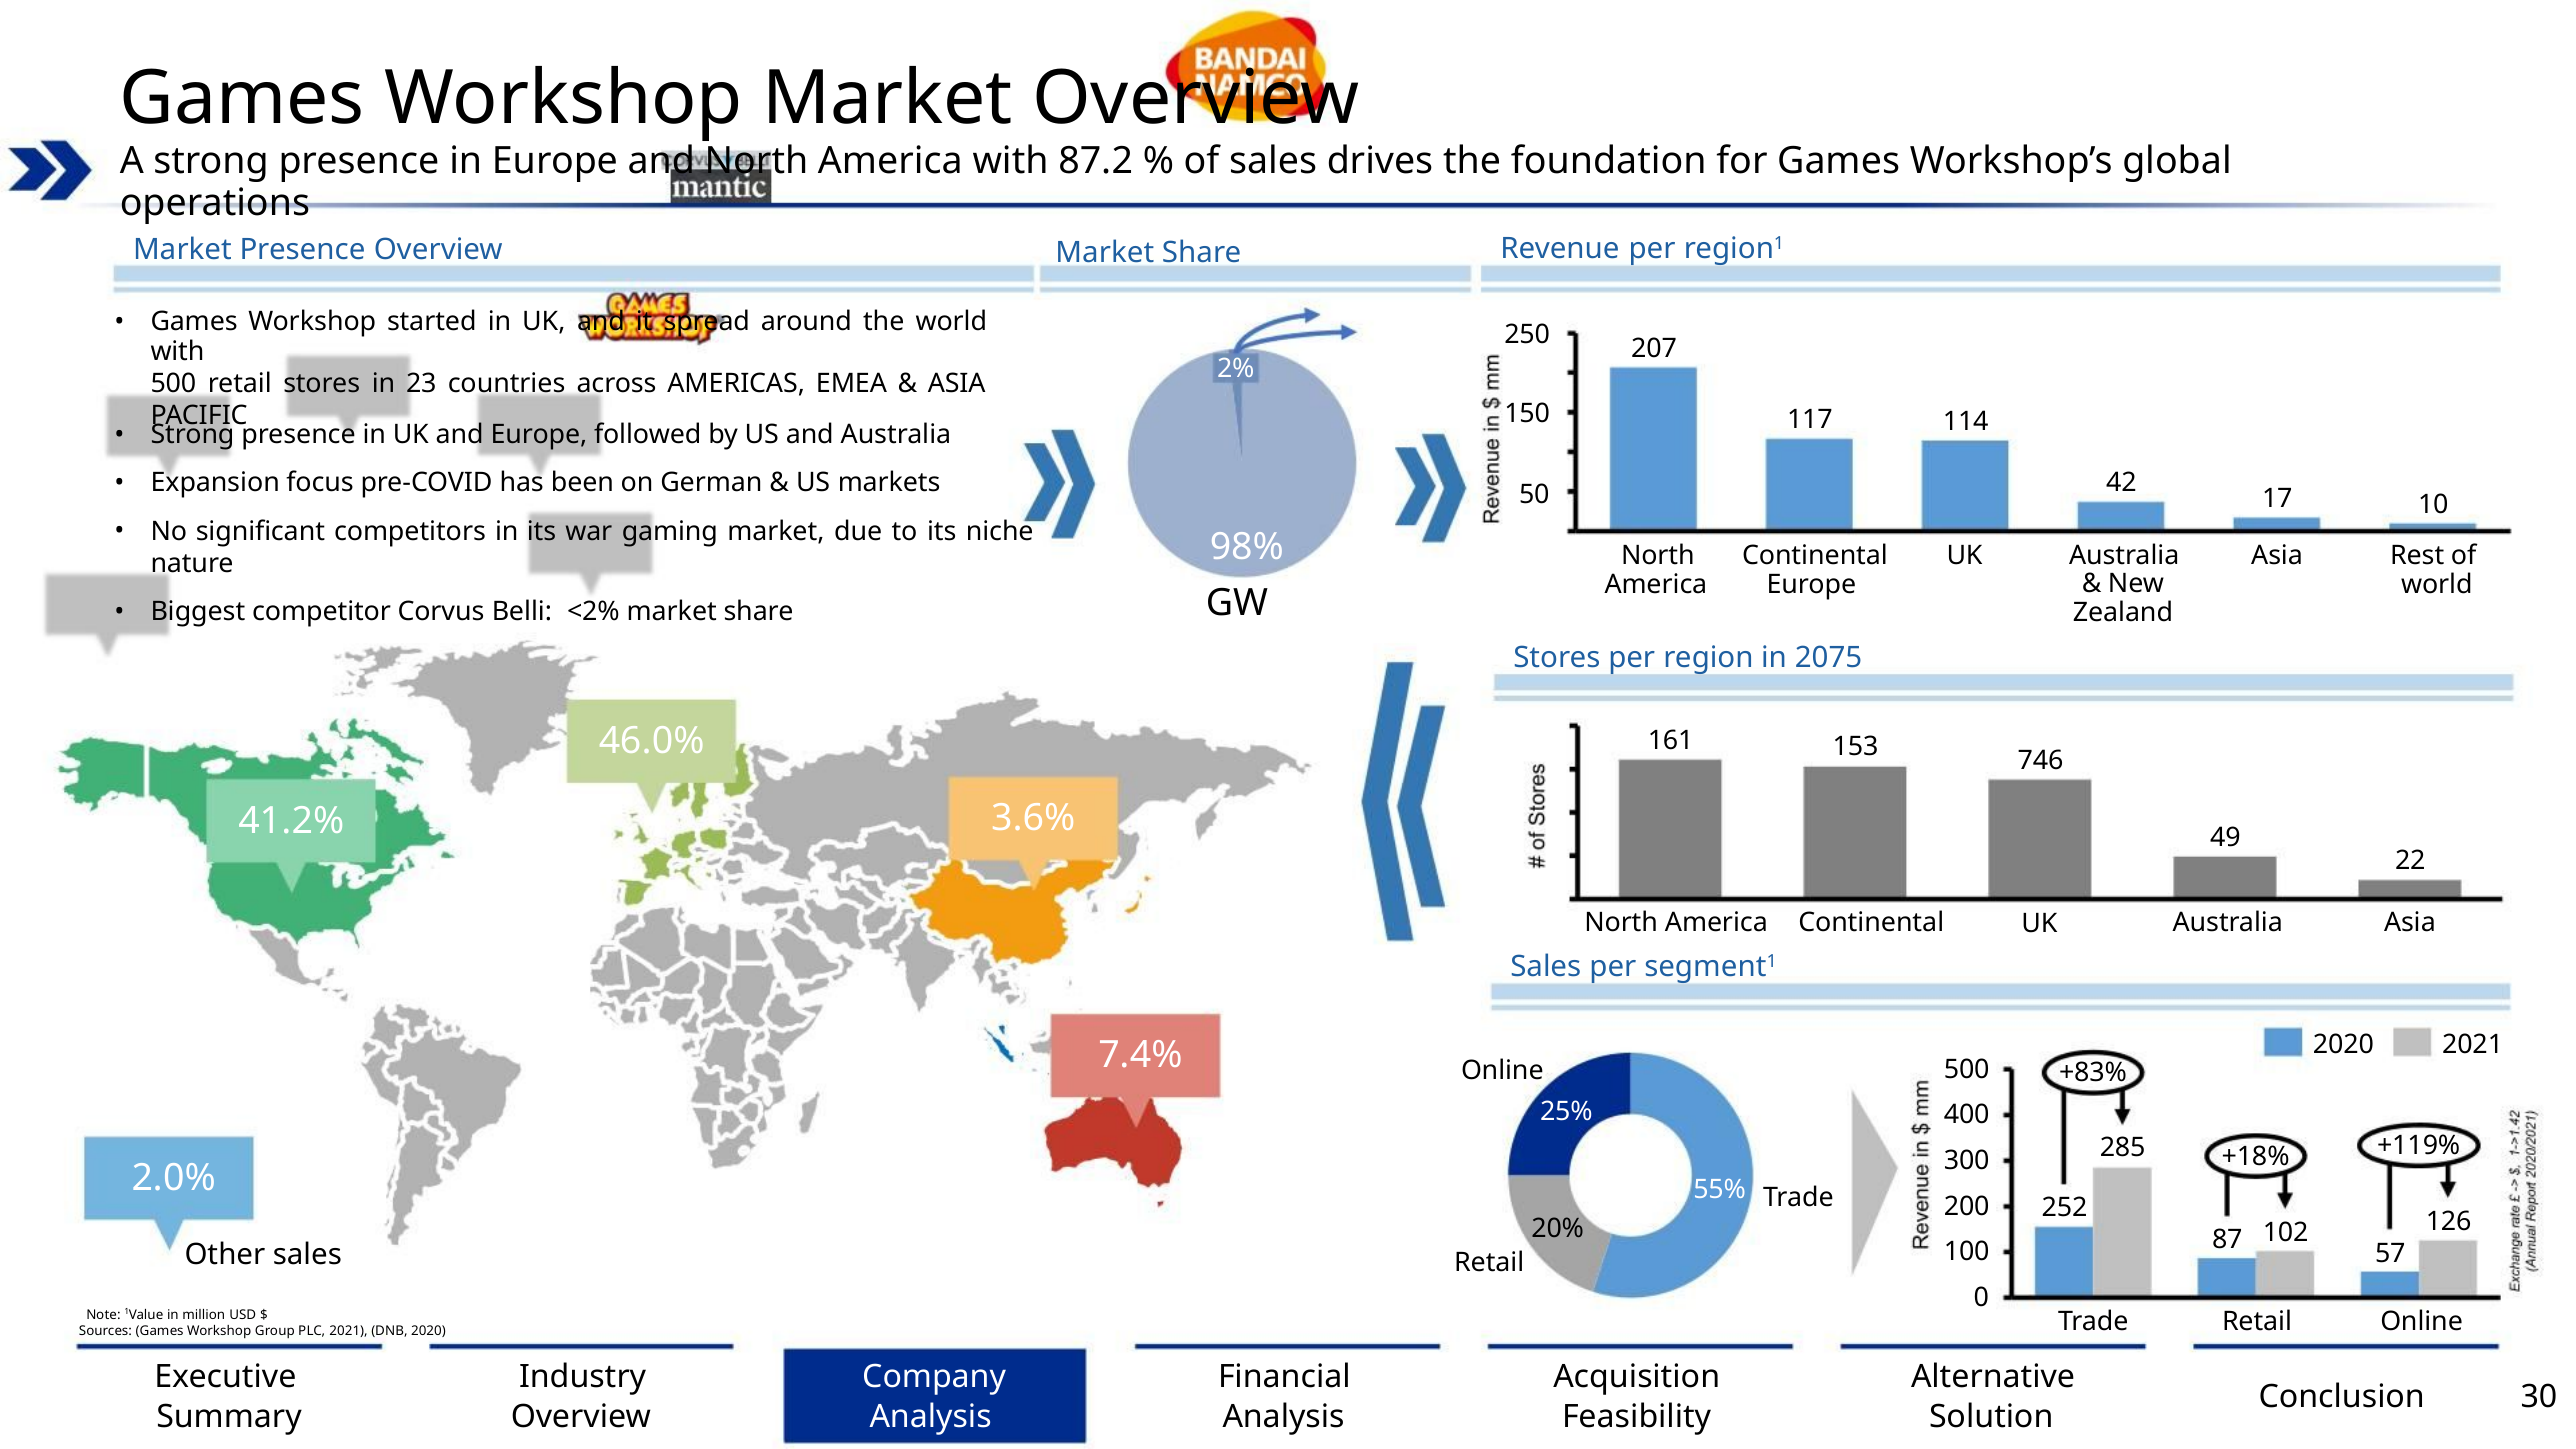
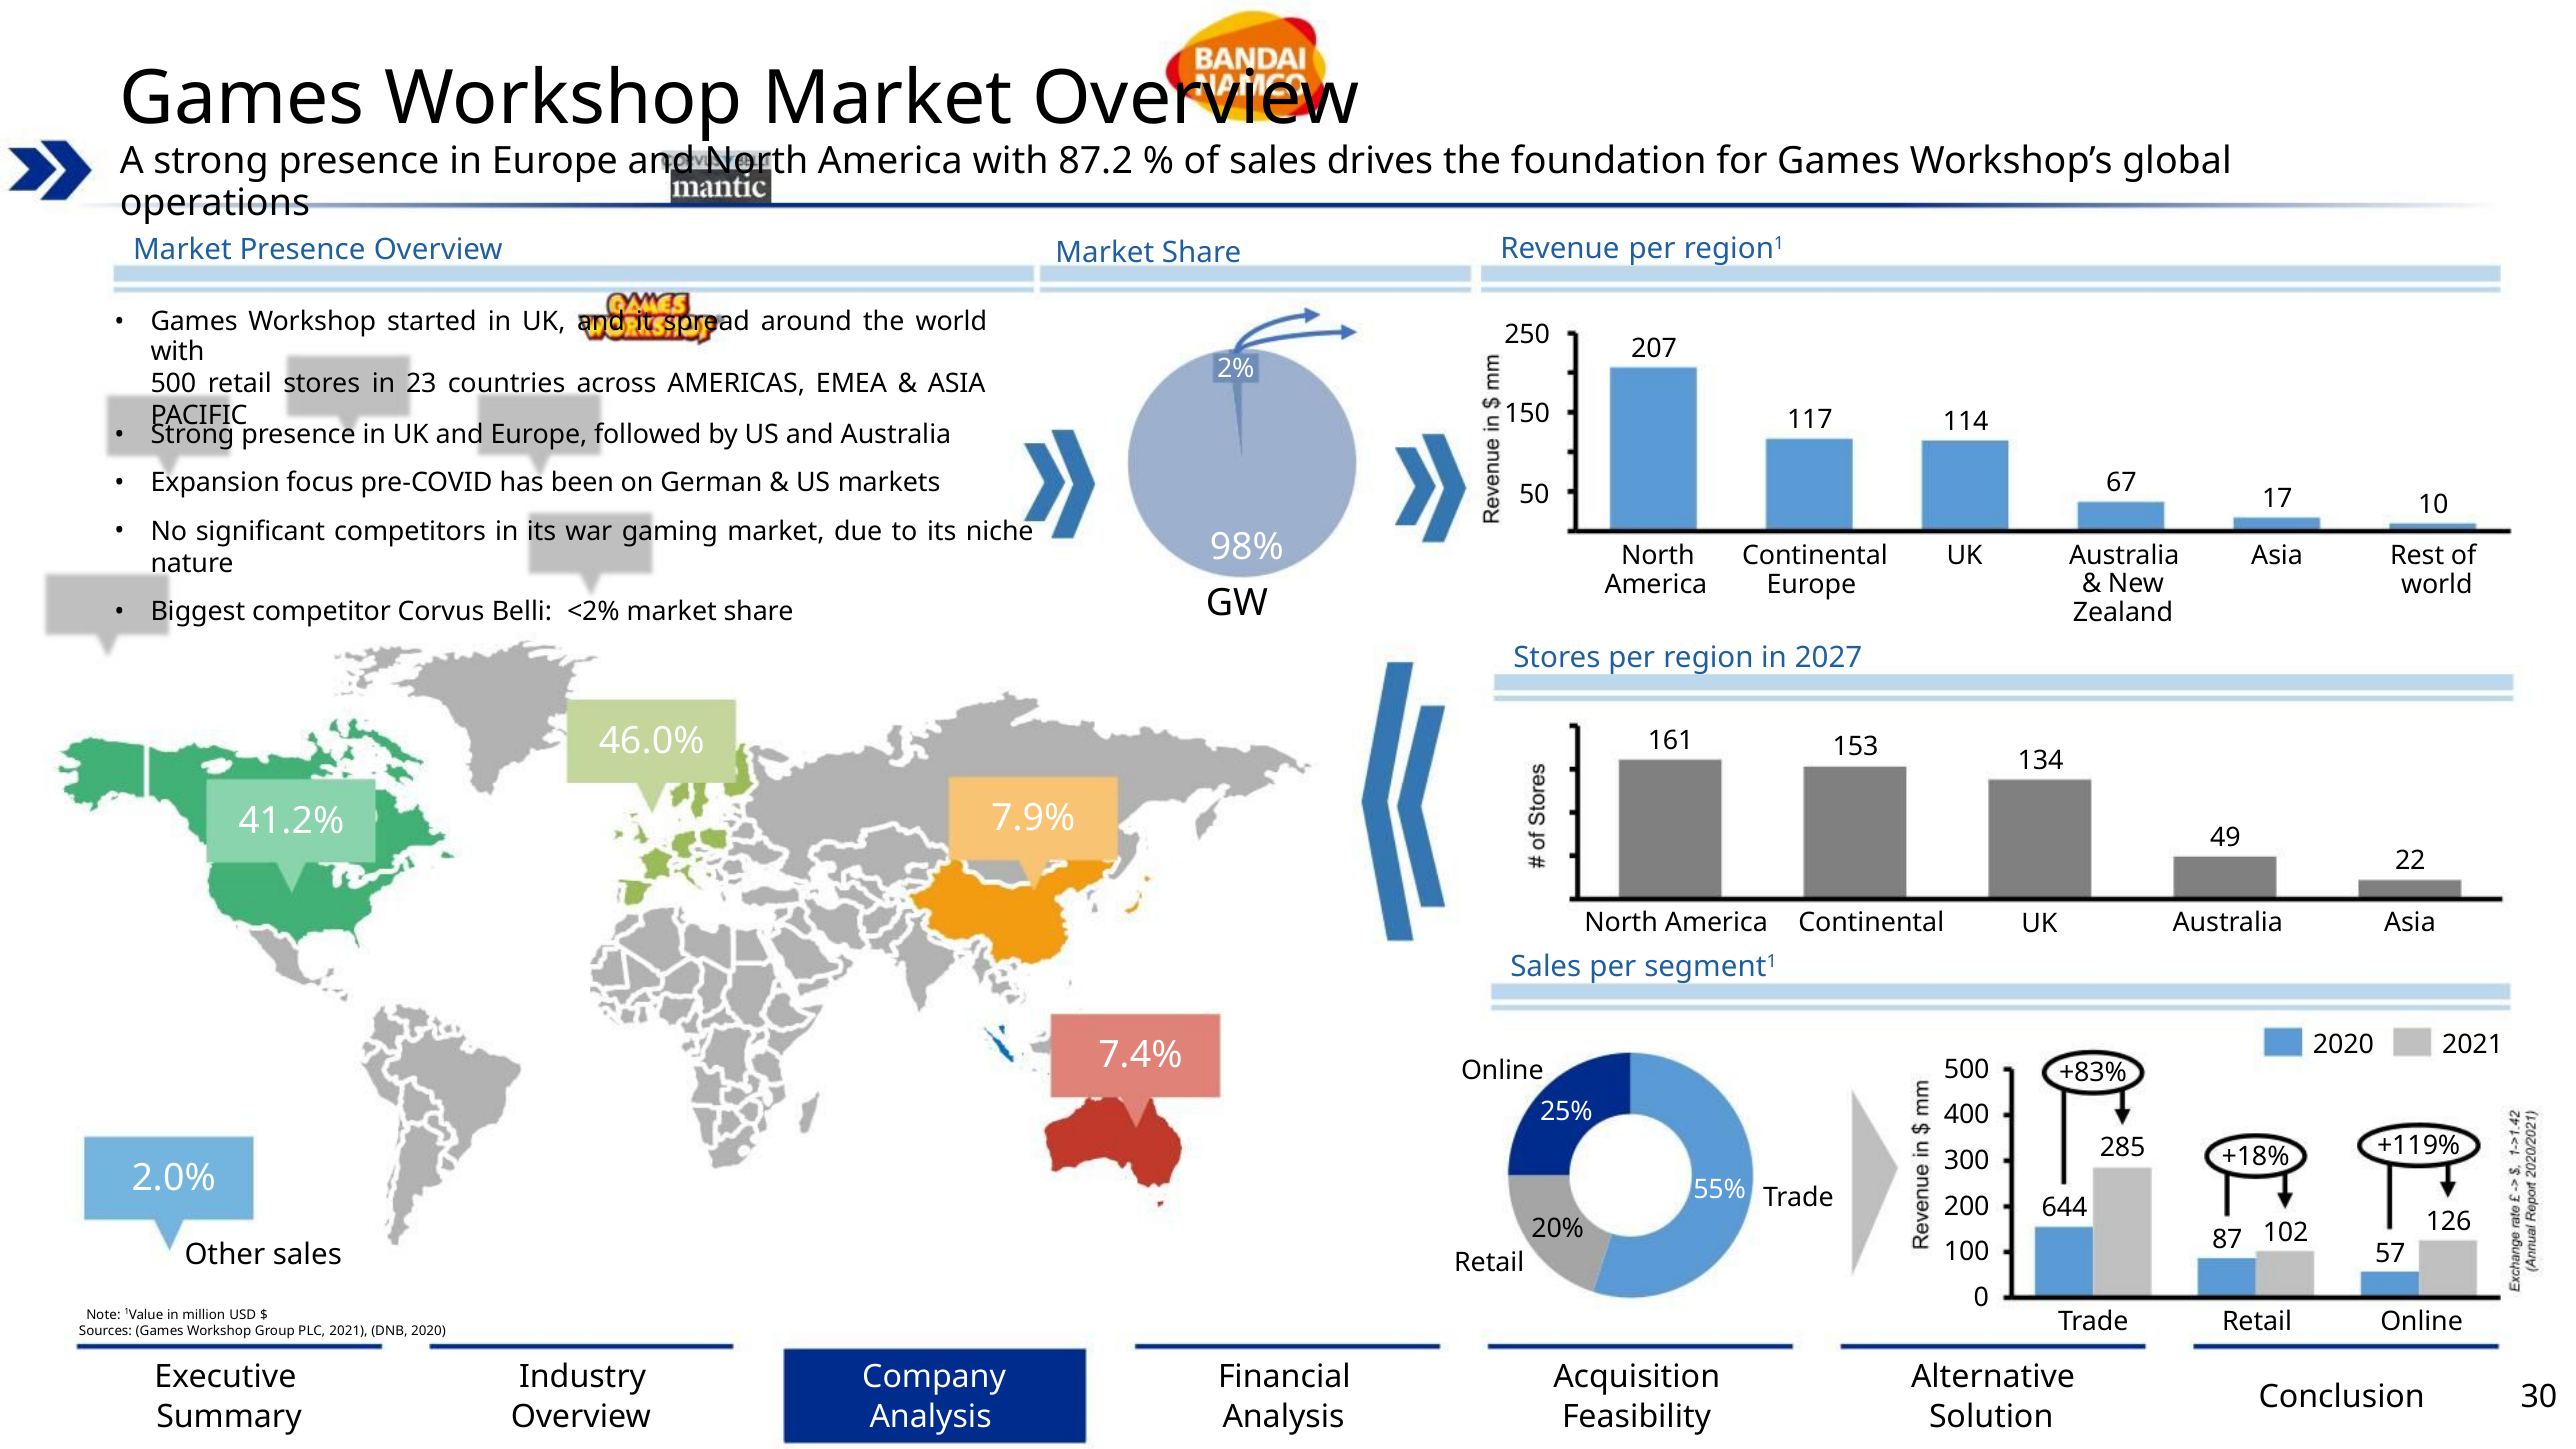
42: 42 -> 67 (2122, 483)
2075: 2075 -> 2027 (1829, 658)
746: 746 -> 134 (2041, 760)
3.6%: 3.6% -> 7.9% (1033, 819)
252: 252 -> 644 (2065, 1207)
